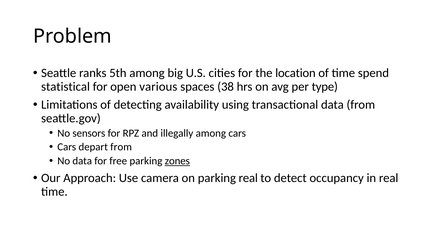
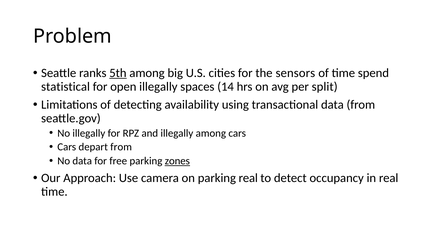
5th underline: none -> present (118, 73)
location: location -> sensors (295, 73)
open various: various -> illegally (158, 87)
38: 38 -> 14 (226, 87)
type: type -> split (325, 87)
No sensors: sensors -> illegally (89, 133)
